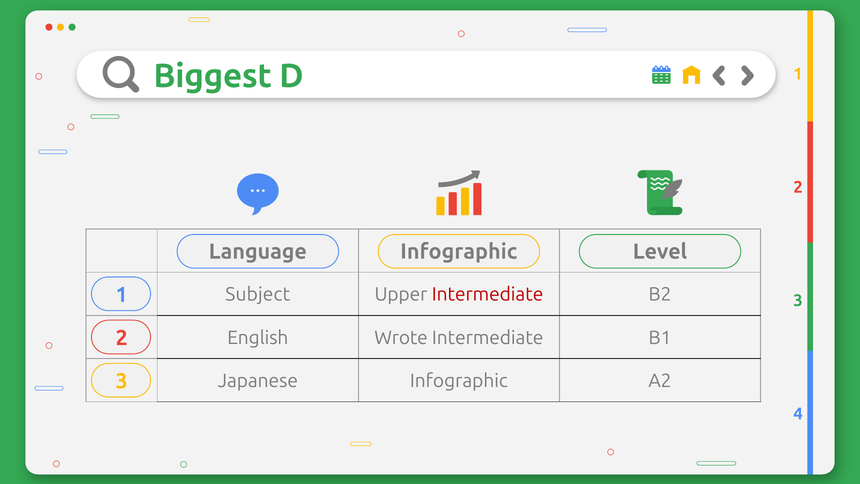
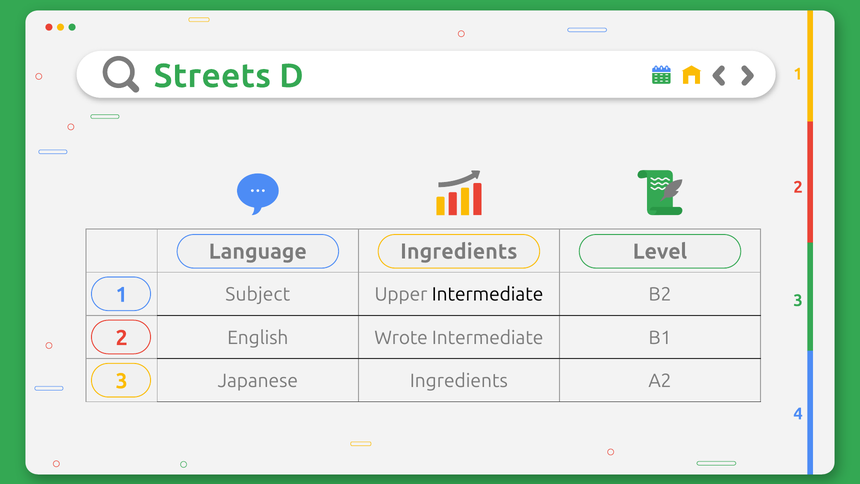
Biggest: Biggest -> Streets (212, 76)
Language Infographic: Infographic -> Ingredients (459, 251)
Intermediate colour: red -> black (488, 294)
Japanese Infographic: Infographic -> Ingredients (459, 381)
